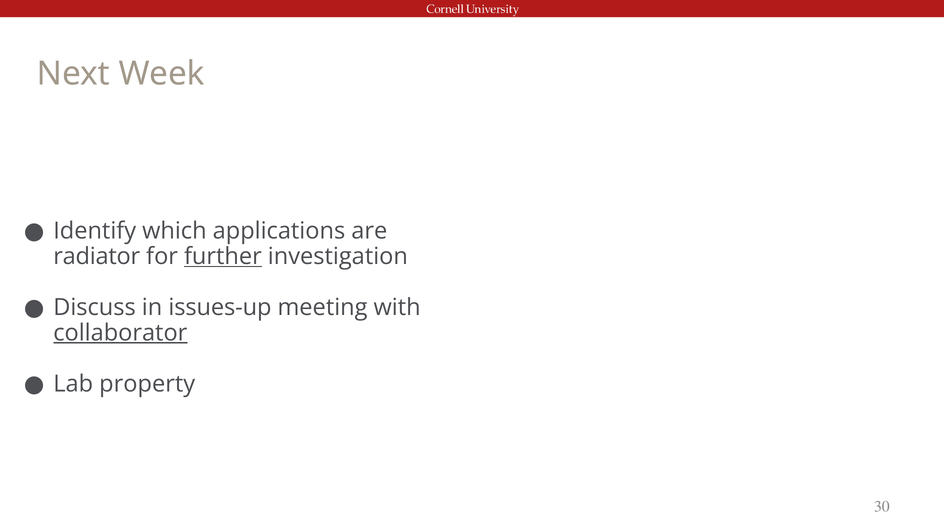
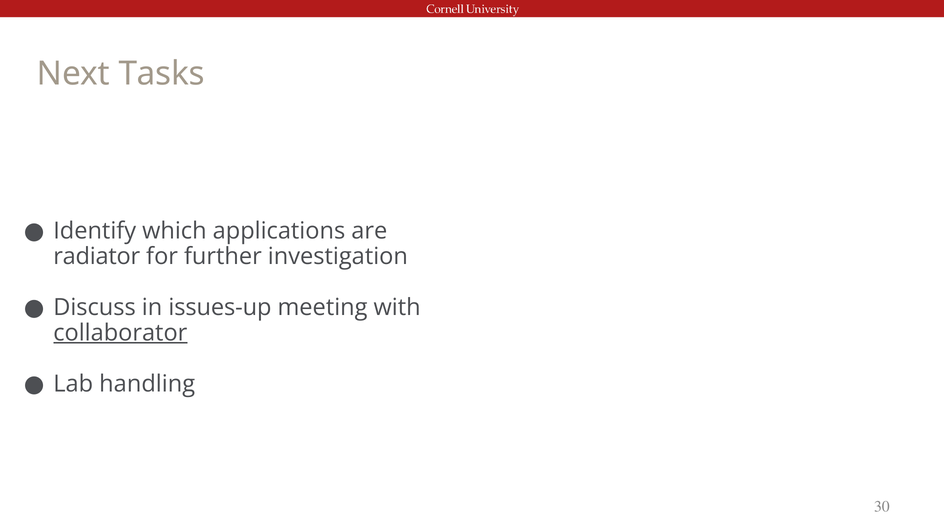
Week: Week -> Tasks (162, 74)
further underline: present -> none (223, 256)
property: property -> handling (147, 384)
